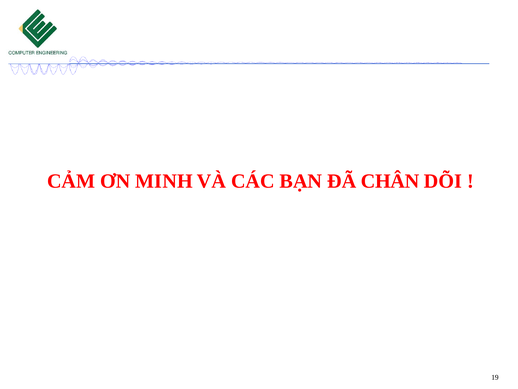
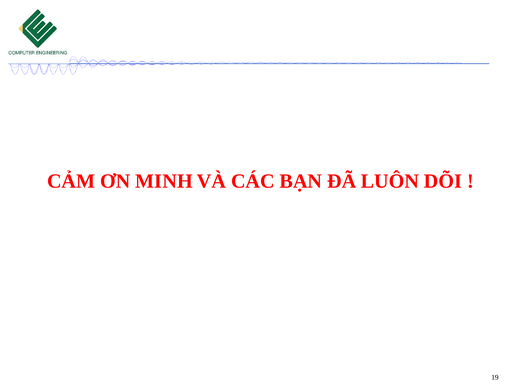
CHÂN: CHÂN -> LUÔN (390, 181)
